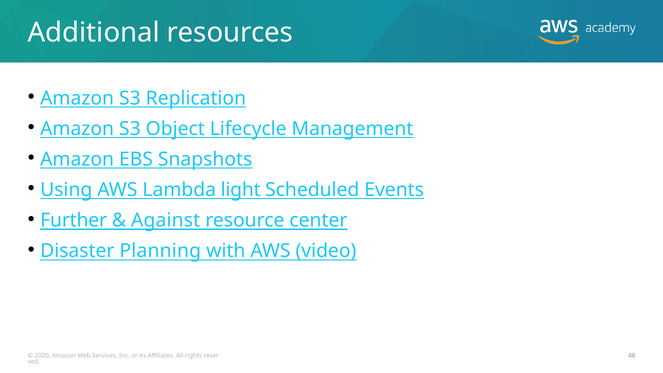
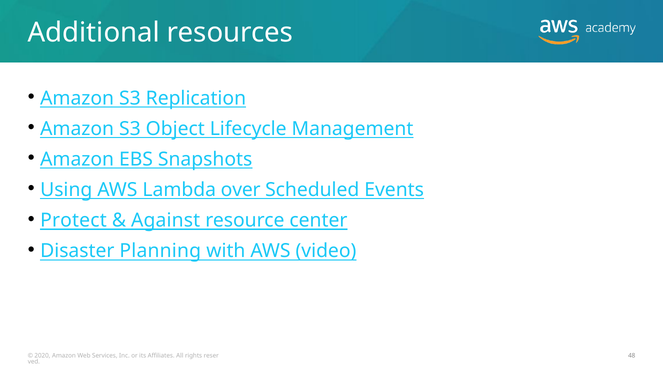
light: light -> over (241, 190)
Further: Further -> Protect (73, 220)
